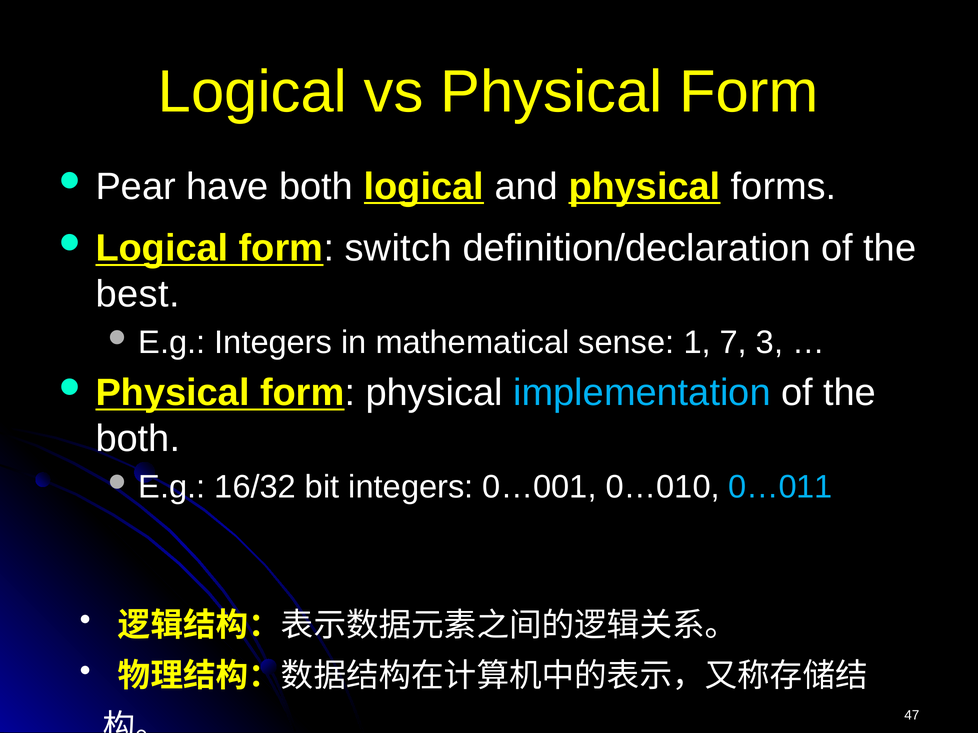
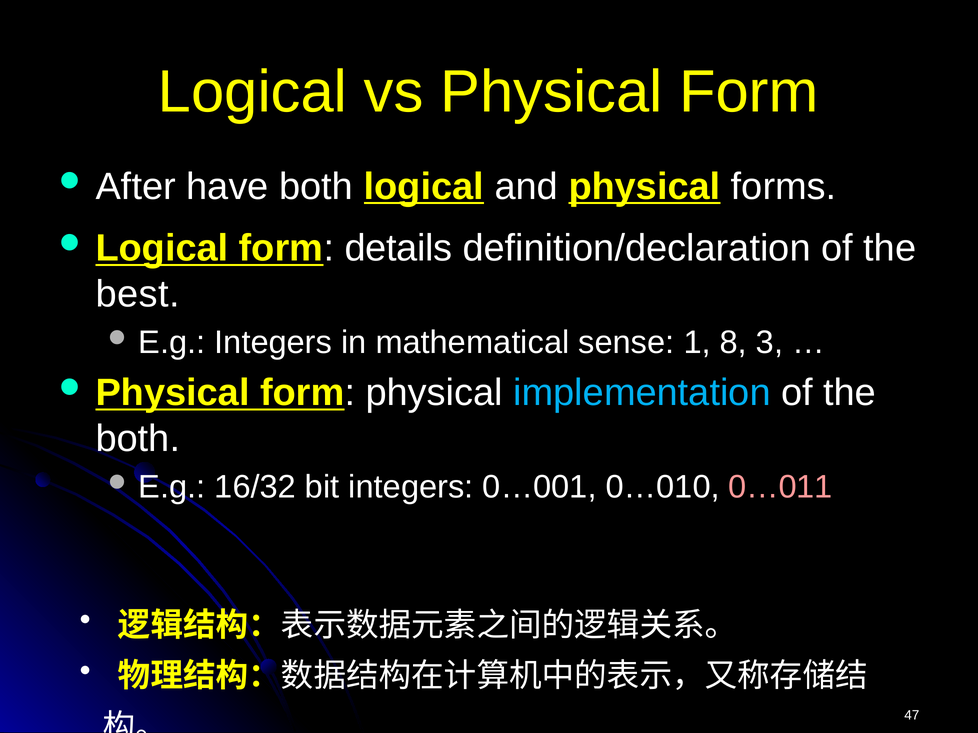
Pear: Pear -> After (136, 187)
switch: switch -> details (398, 249)
7: 7 -> 8 (733, 343)
0…011 colour: light blue -> pink (780, 487)
